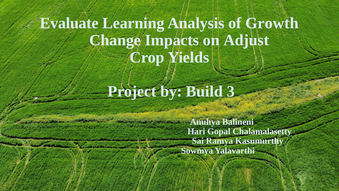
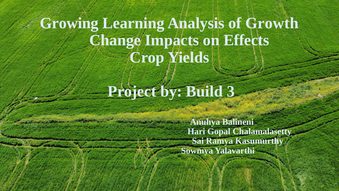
Evaluate: Evaluate -> Growing (69, 23)
Adjust: Adjust -> Effects (246, 40)
